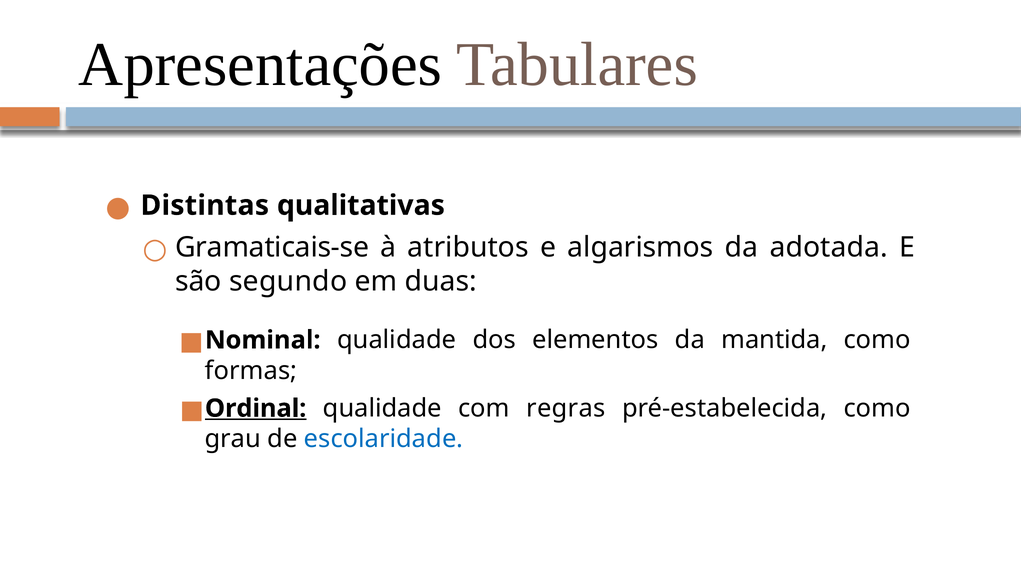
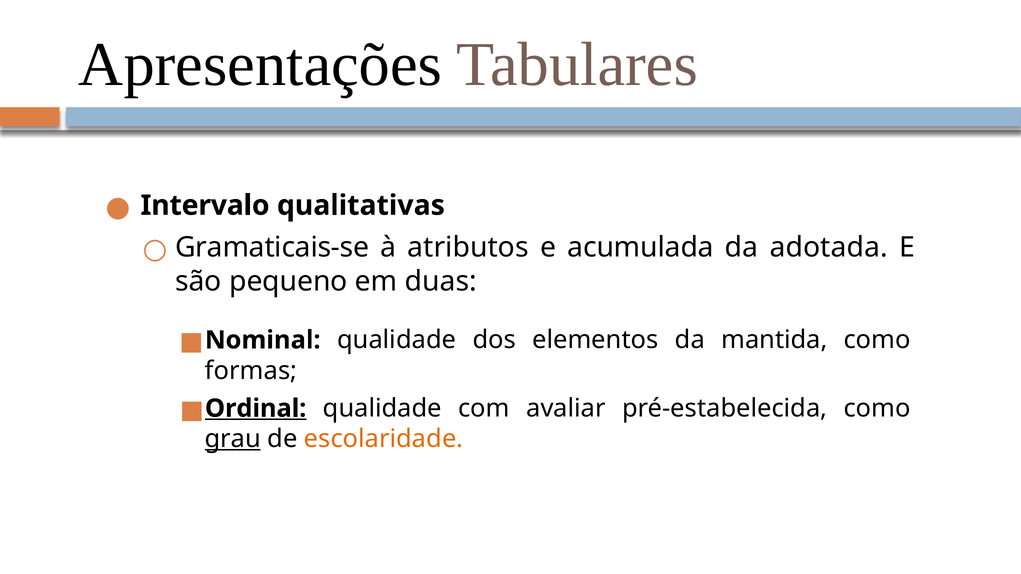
Distintas: Distintas -> Intervalo (205, 206)
algarismos: algarismos -> acumulada (641, 247)
segundo: segundo -> pequeno (288, 281)
regras: regras -> avaliar (566, 409)
grau underline: none -> present (233, 439)
escolaridade colour: blue -> orange (384, 439)
